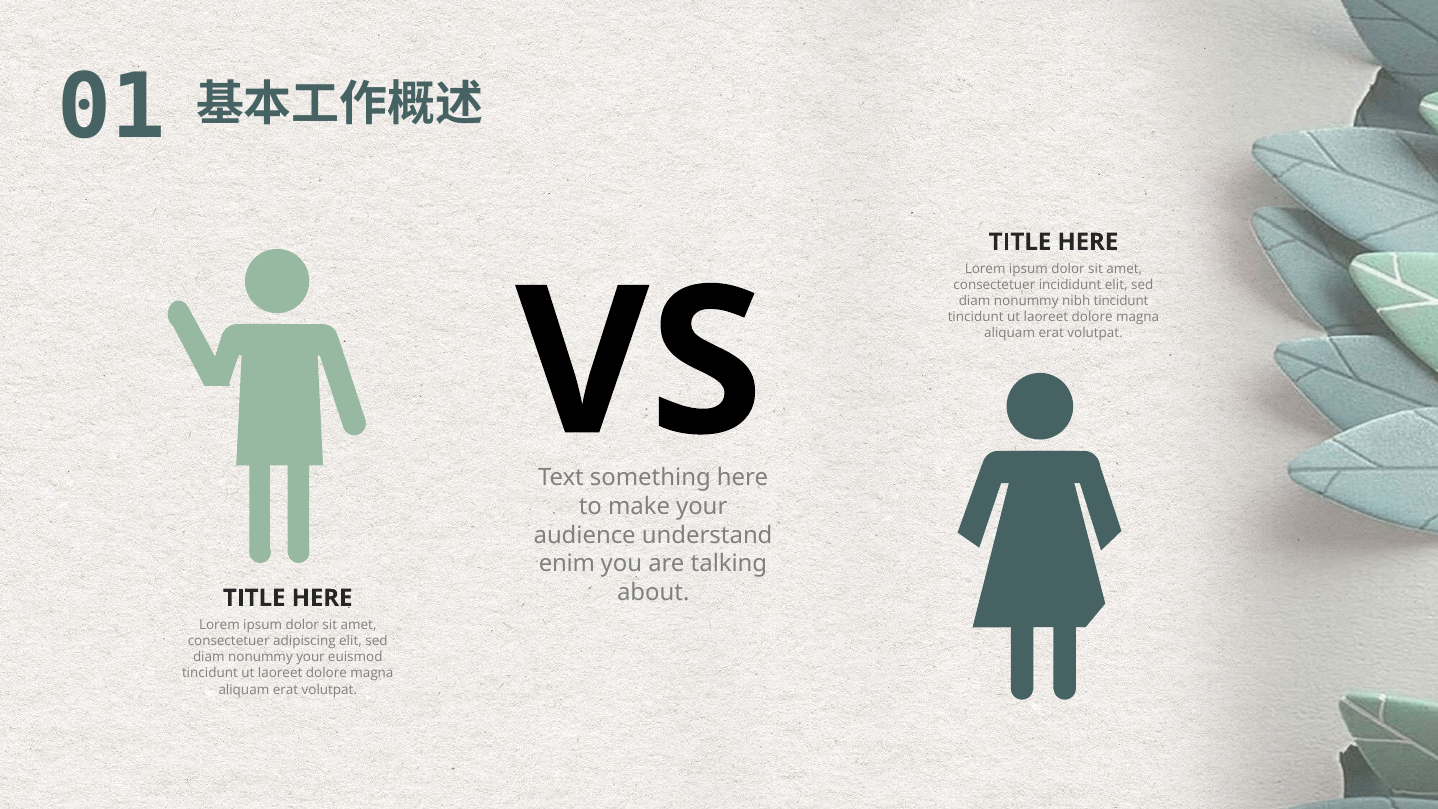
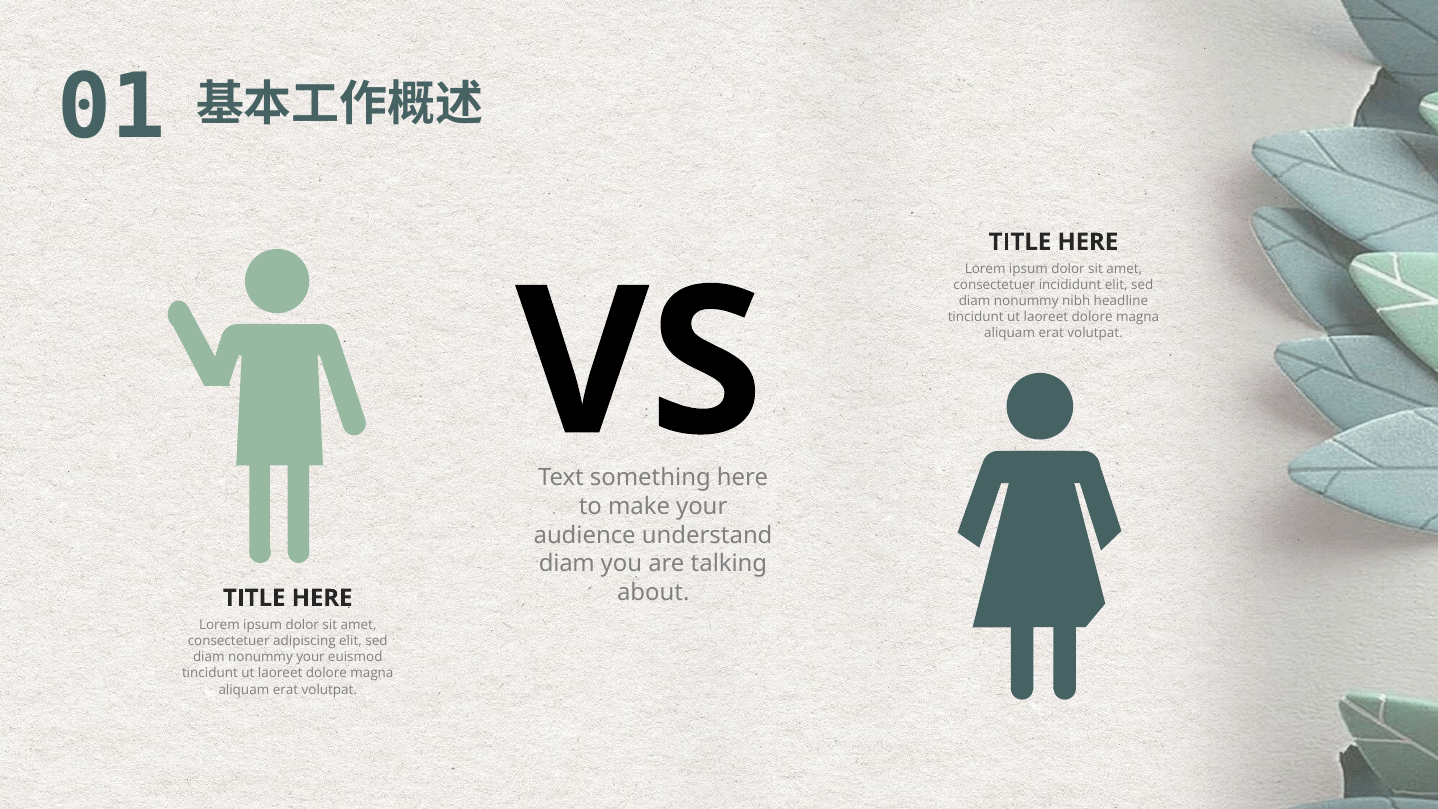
nibh tincidunt: tincidunt -> headline (1121, 301)
enim: enim -> diam (567, 564)
